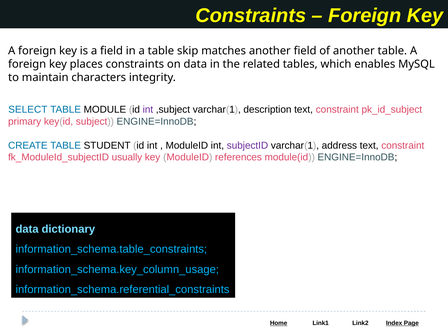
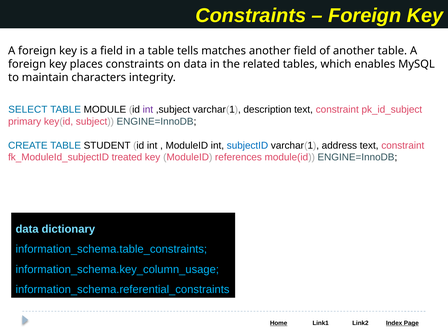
skip: skip -> tells (188, 51)
subjectID colour: purple -> blue (247, 145)
usually: usually -> treated (127, 157)
